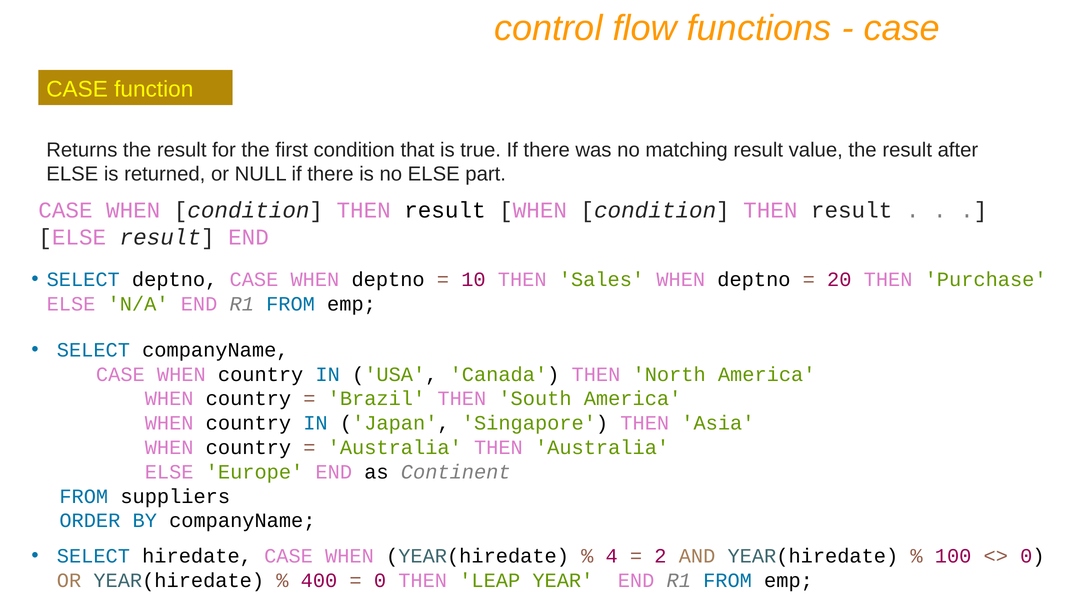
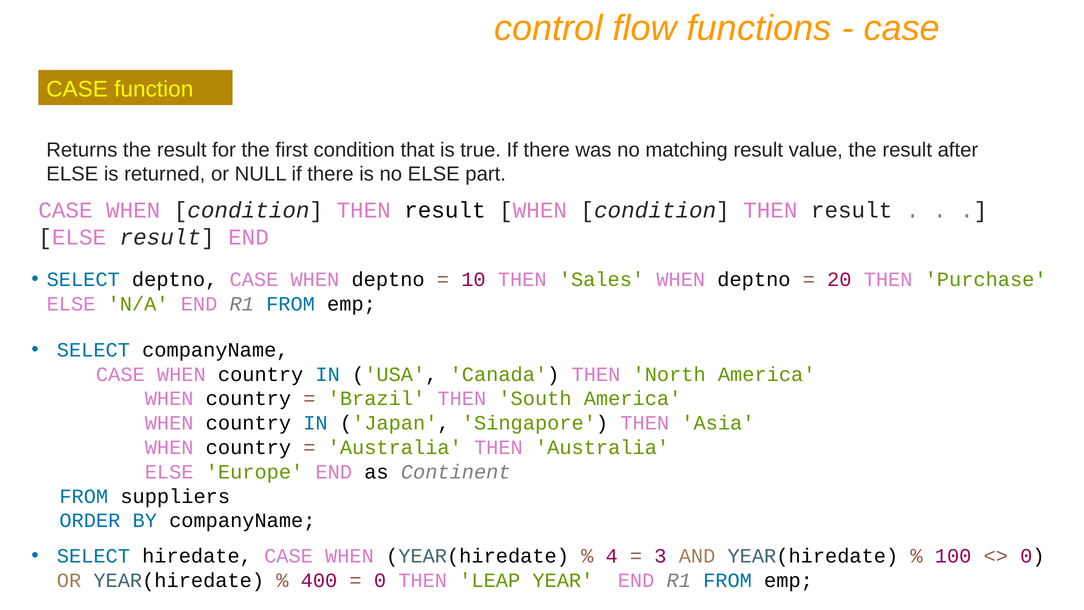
2: 2 -> 3 (660, 556)
